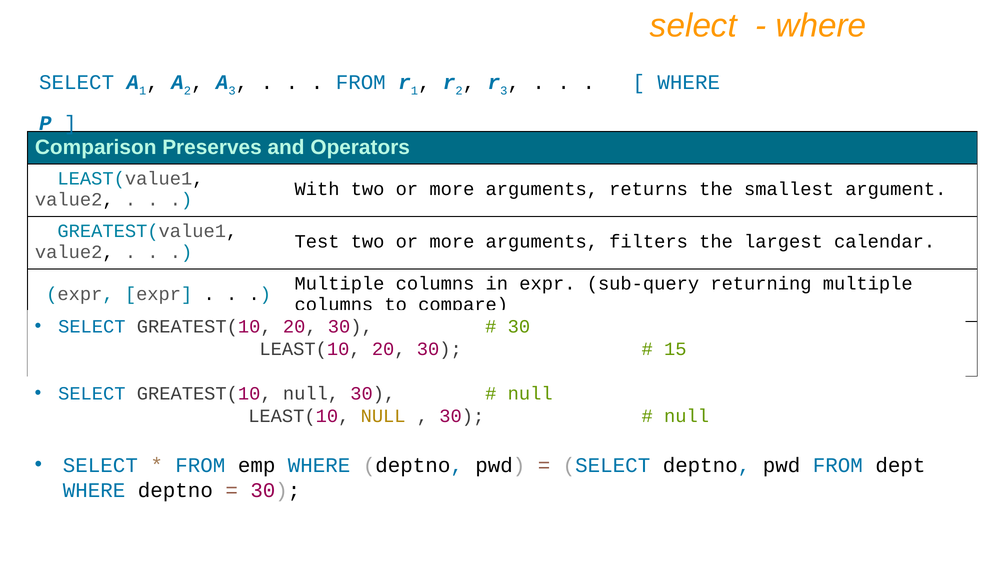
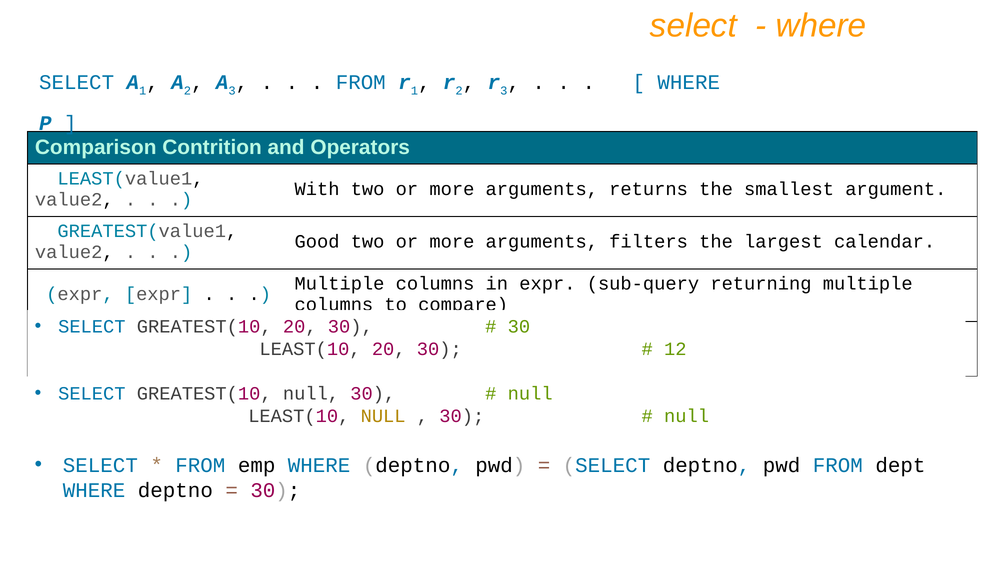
Preserves: Preserves -> Contrition (212, 147)
Test: Test -> Good (317, 242)
15: 15 -> 12 (675, 349)
